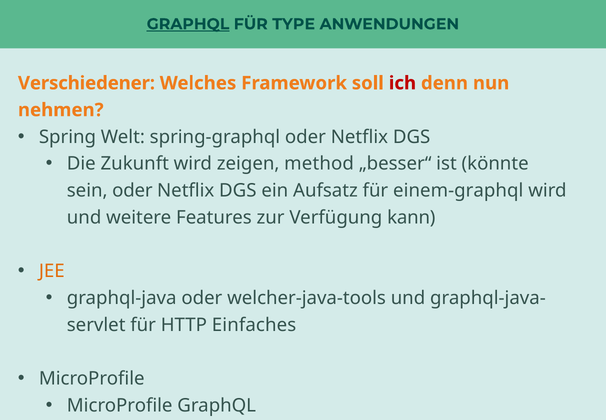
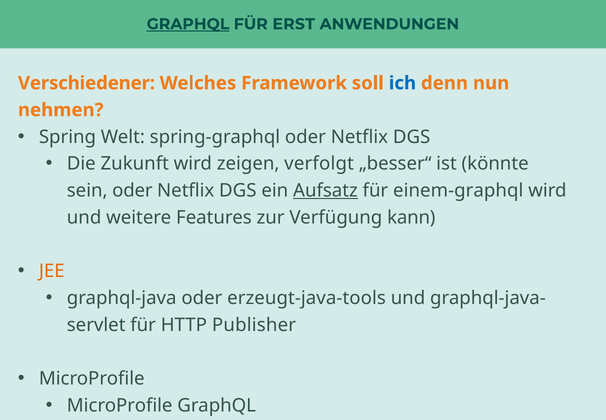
TYPE: TYPE -> ERST (294, 24)
ich colour: red -> blue (402, 83)
method: method -> verfolgt (319, 164)
Aufsatz underline: none -> present (325, 190)
welcher-java-tools: welcher-java-tools -> erzeugt-java-tools (307, 298)
Einfaches: Einfaches -> Publisher (254, 325)
